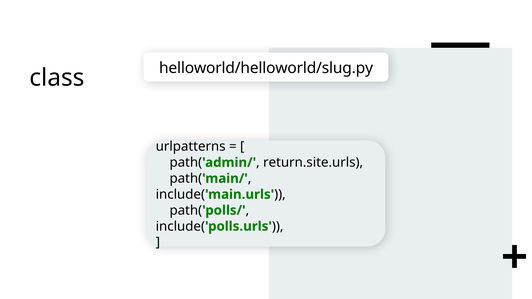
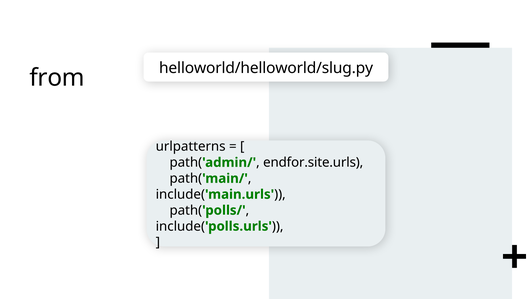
class: class -> from (57, 78)
return.site.urls: return.site.urls -> endfor.site.urls (313, 163)
